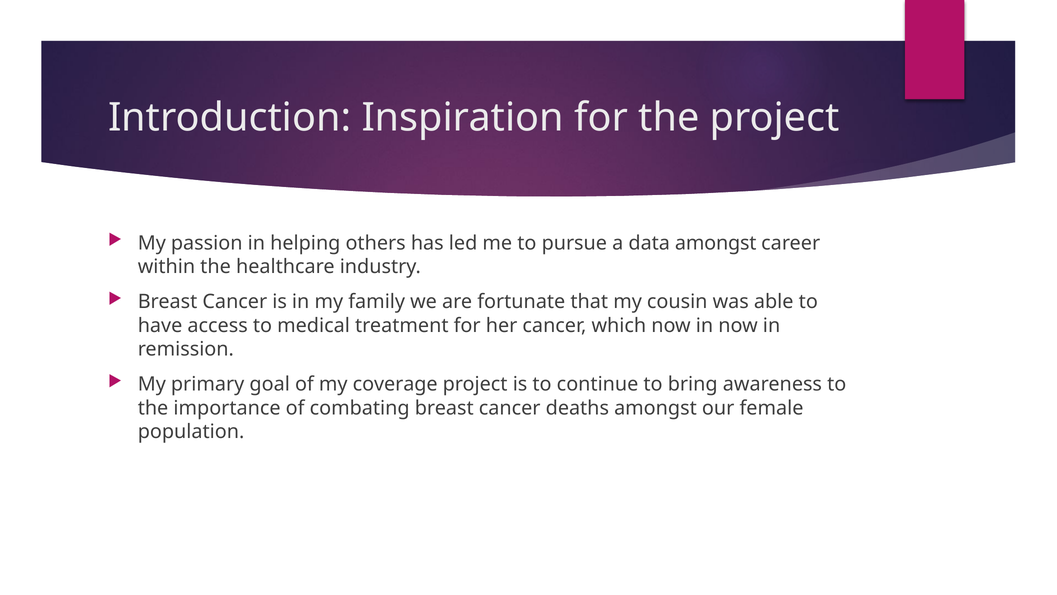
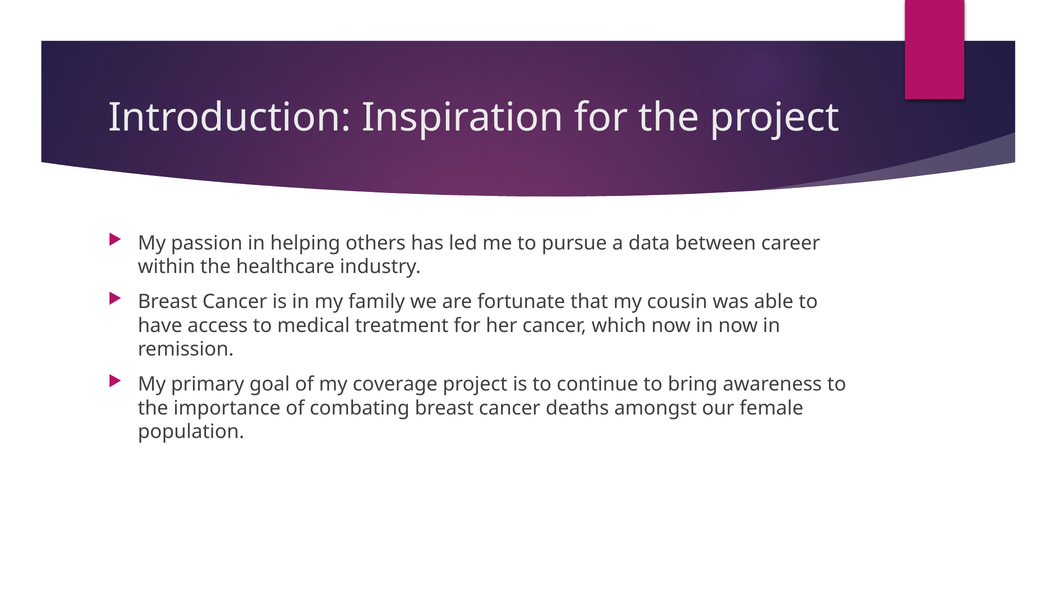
data amongst: amongst -> between (716, 243)
